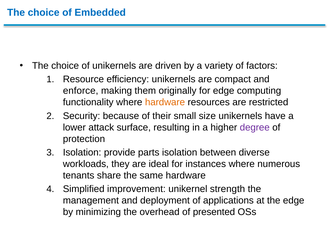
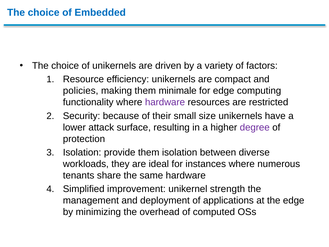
enforce: enforce -> policies (81, 91)
originally: originally -> minimale (178, 91)
hardware colour: orange -> purple (165, 102)
provide parts: parts -> them (149, 152)
presented: presented -> computed (214, 212)
